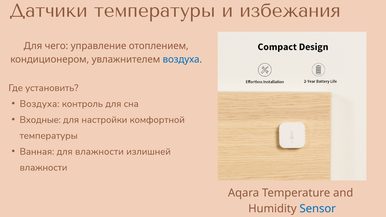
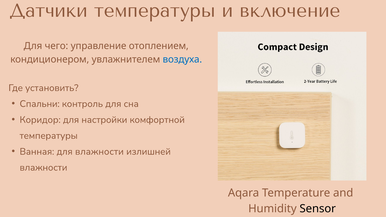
избежания: избежания -> включение (290, 11)
Воздуха: Воздуха -> Спальни (40, 104)
Входные: Входные -> Коридор (40, 120)
Sensor colour: blue -> black (318, 209)
